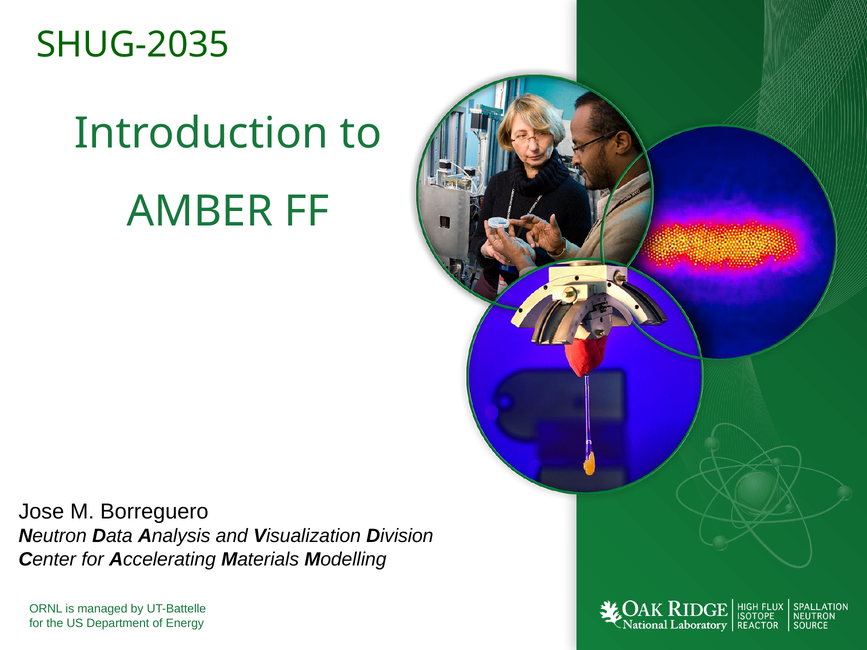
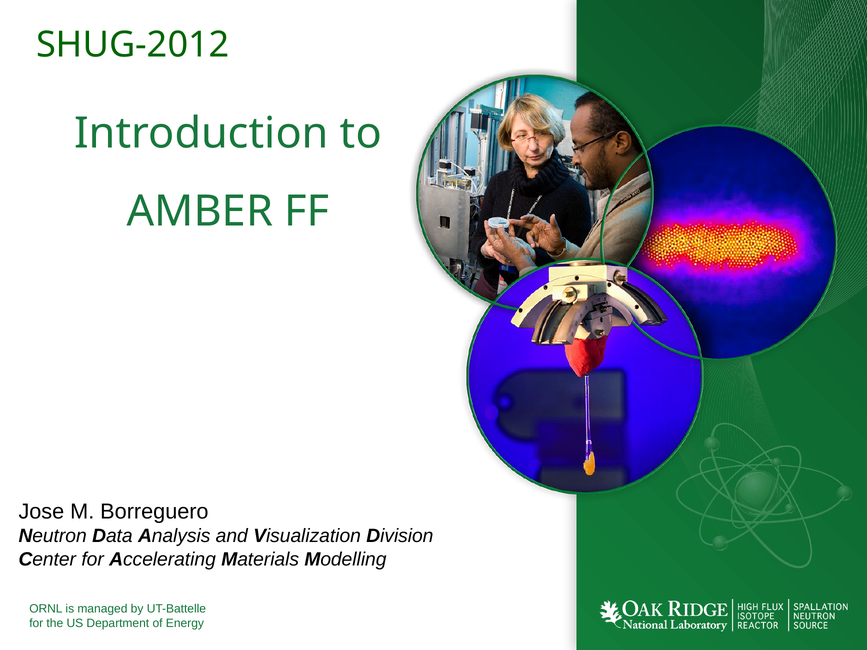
SHUG-2035: SHUG-2035 -> SHUG-2012 (133, 45)
